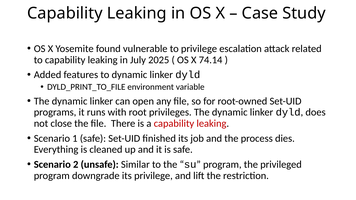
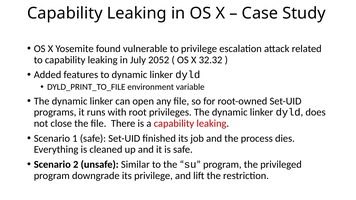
2025: 2025 -> 2052 (159, 60)
74.14: 74.14 -> 32.32 (211, 60)
